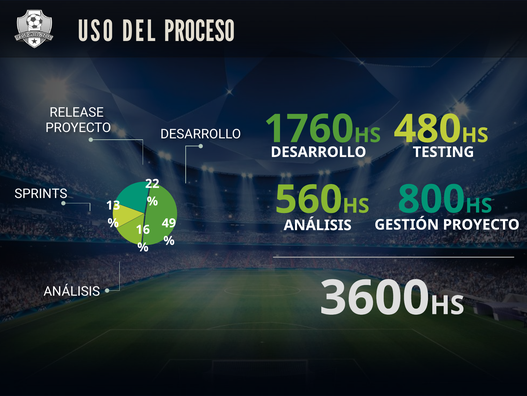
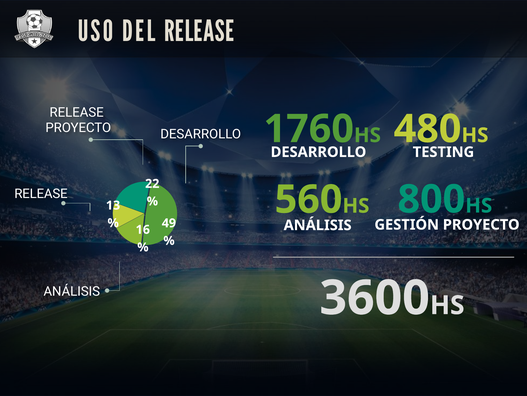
DEL PROCESO: PROCESO -> RELEASE (199, 31)
SPRINTS: SPRINTS -> RELEASE (41, 193)
